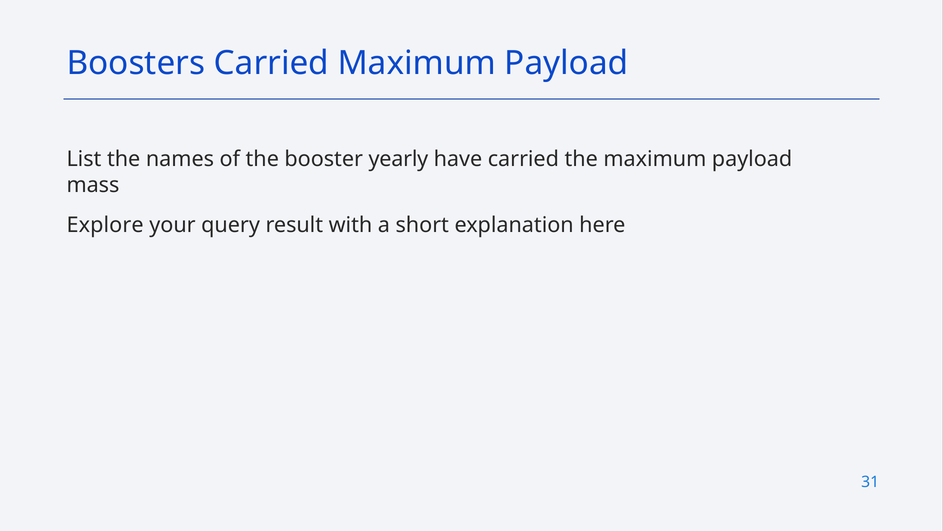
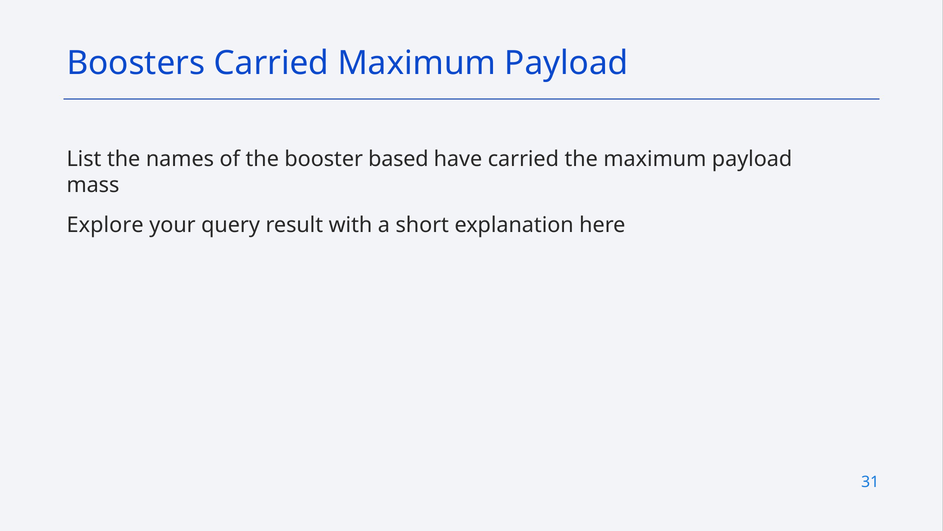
yearly: yearly -> based (398, 159)
